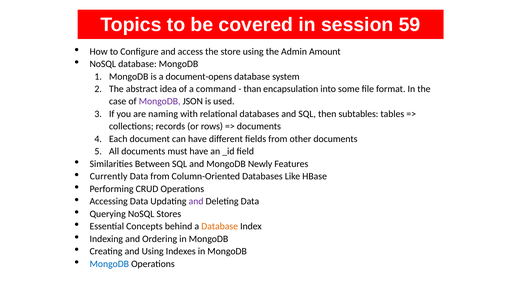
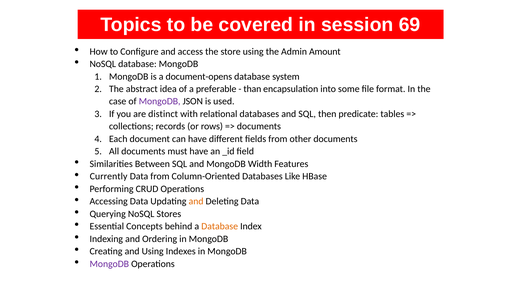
59: 59 -> 69 (410, 25)
command: command -> preferable (216, 89)
naming: naming -> distinct (163, 114)
subtables: subtables -> predicate (358, 114)
Newly: Newly -> Width (260, 164)
and colour: purple -> orange (196, 201)
MongoDB colour: blue -> purple (109, 263)
